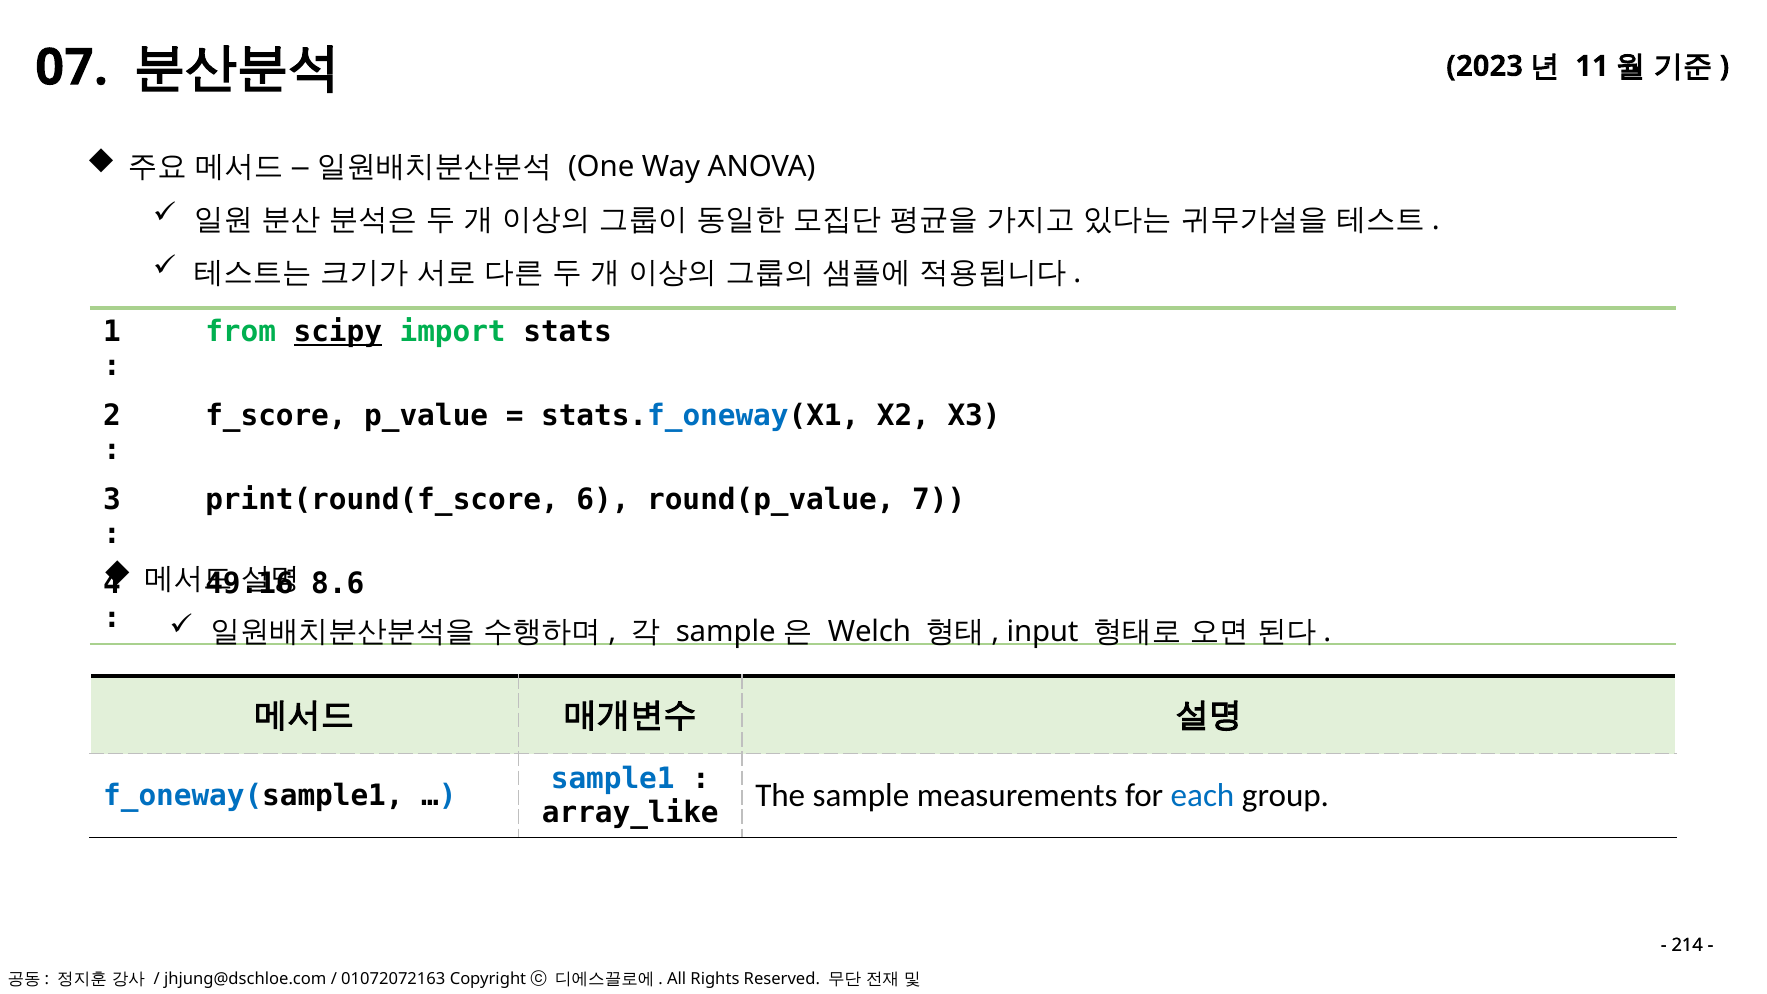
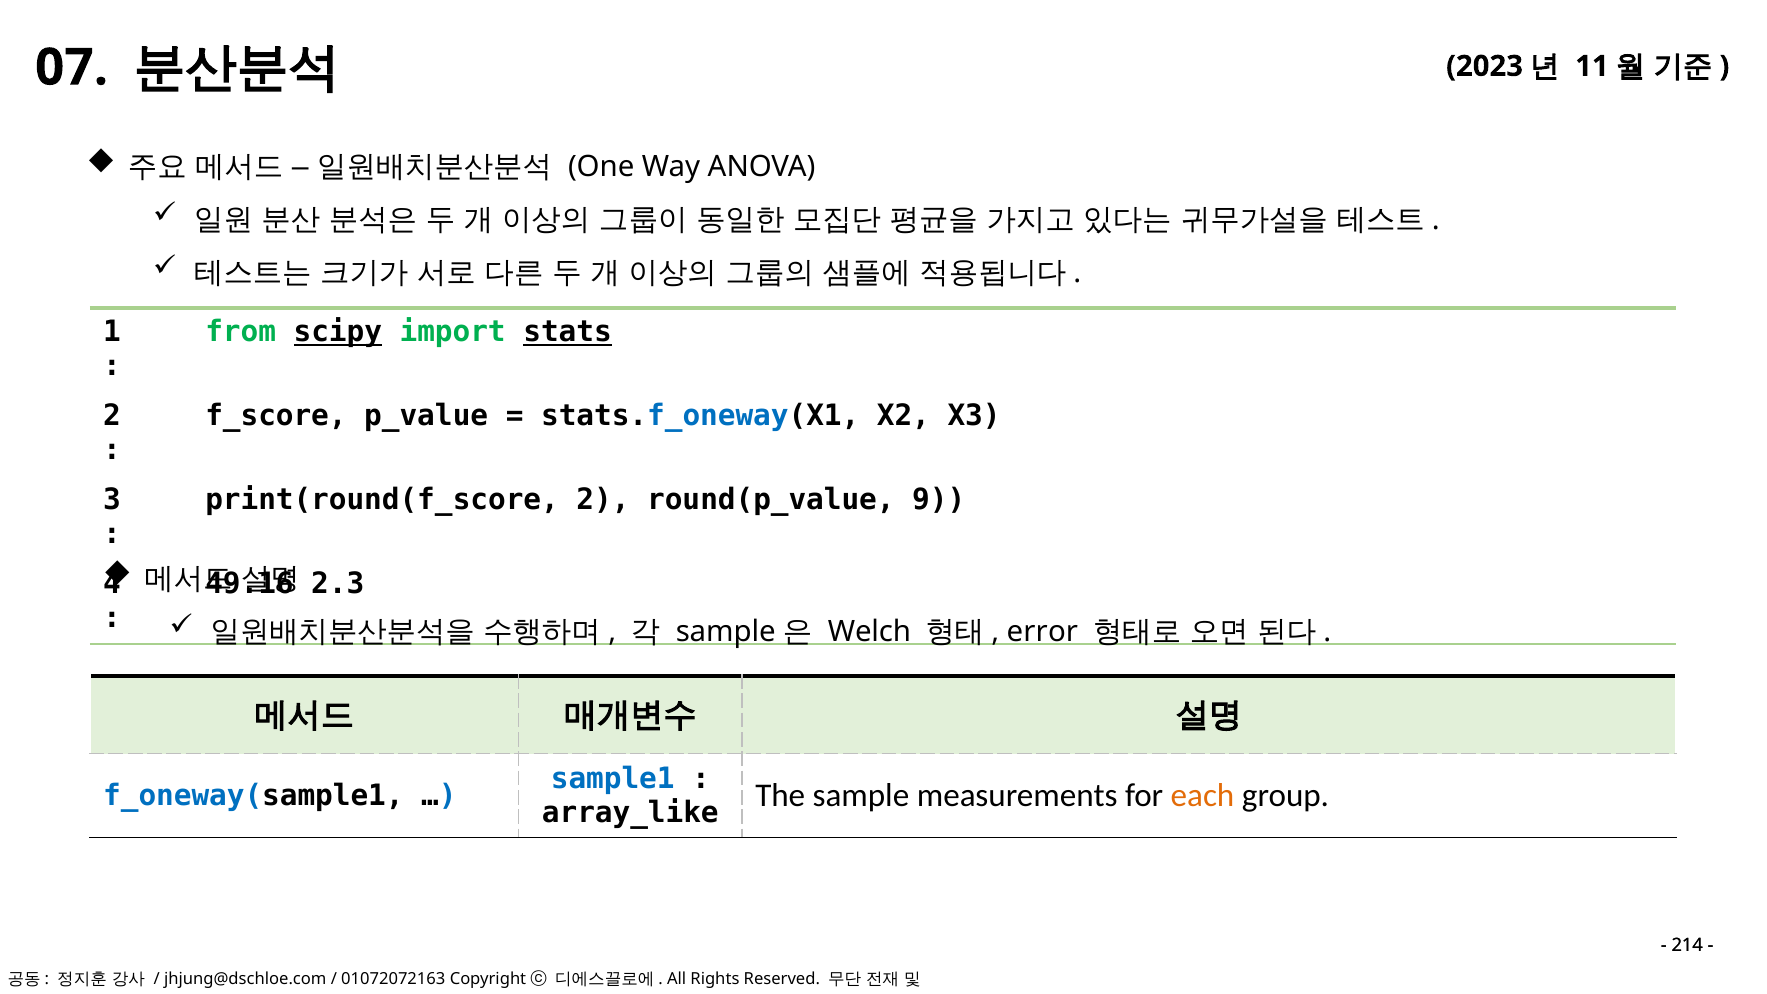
stats underline: none -> present (568, 332)
6: 6 -> 2 (603, 500)
7: 7 -> 9 (939, 500)
8.6: 8.6 -> 2.3 (338, 584)
input: input -> error (1042, 631)
each colour: blue -> orange (1203, 796)
